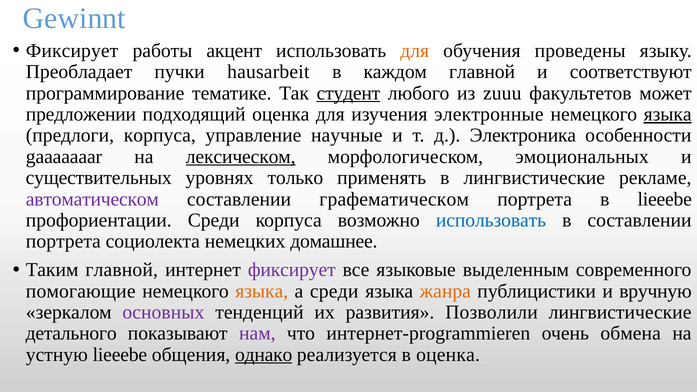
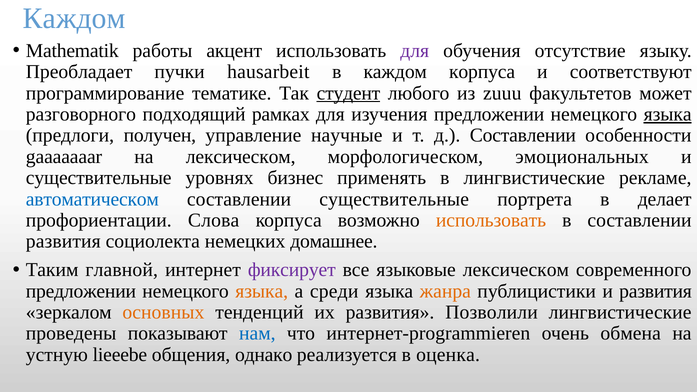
Gewinnt: Gewinnt -> Каждом (74, 18)
Фиксирует: Фиксирует -> Mathematik (72, 51)
для colour: orange -> purple (415, 51)
проведены: проведены -> отсутствие (580, 51)
каждом главной: главной -> корпуса (482, 72)
предложении: предложении -> разговорного (81, 114)
подходящий оценка: оценка -> рамках (281, 114)
изучения электронные: электронные -> предложении (489, 114)
предлоги корпуса: корпуса -> получен (160, 135)
д Электроника: Электроника -> Составлении (523, 135)
лексическом underline: present -> none (241, 157)
существительных: существительных -> существительные (99, 178)
только: только -> бизнес (295, 178)
автоматическом colour: purple -> blue (92, 199)
составлении графематическом: графематическом -> существительные (394, 199)
в lieeebe: lieeebe -> делает (665, 199)
профориентации Среди: Среди -> Слова (214, 220)
использовать colour: blue -> orange (491, 220)
портрета: портрета -> развития (63, 241)
языковые выделенным: выделенным -> лексическом (516, 270)
помогающие: помогающие -> предложении (81, 291)
и вручную: вручную -> развития (656, 291)
основных colour: purple -> orange (163, 312)
детального: детального -> проведены (71, 334)
нам colour: purple -> blue (257, 334)
однако underline: present -> none (264, 355)
